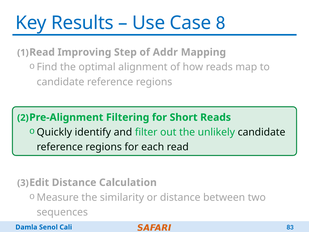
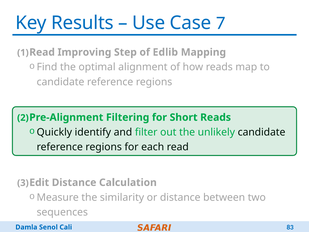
8: 8 -> 7 (221, 23)
Addr: Addr -> Edlib (165, 52)
